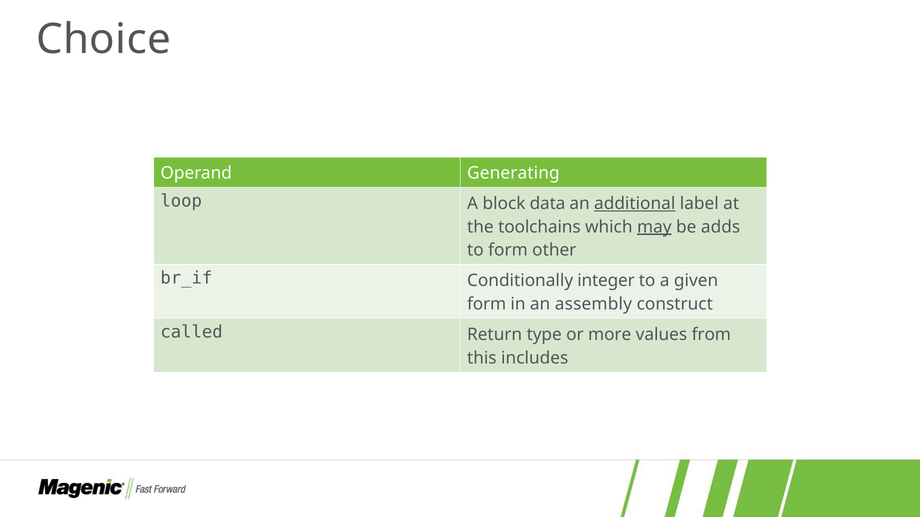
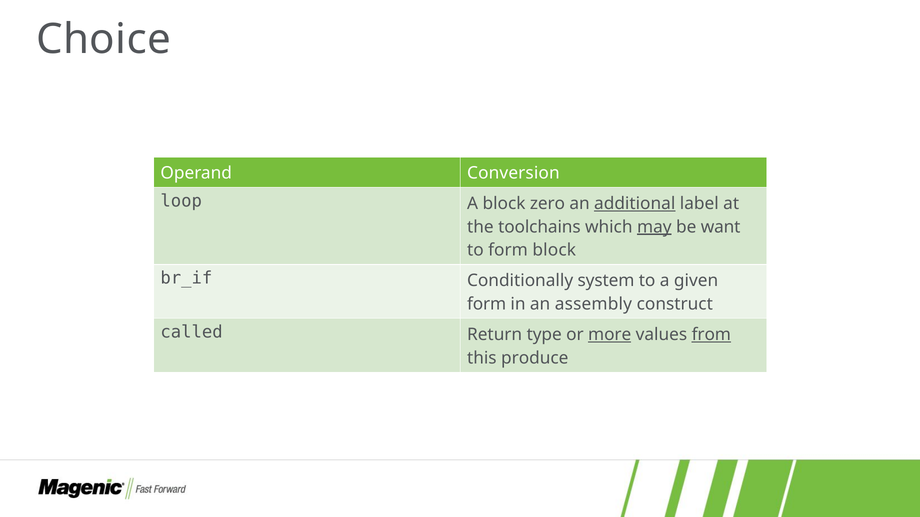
Generating: Generating -> Conversion (513, 173)
data: data -> zero (547, 204)
adds: adds -> want (721, 227)
form other: other -> block (554, 251)
integer: integer -> system (606, 281)
more underline: none -> present (610, 335)
from underline: none -> present (711, 335)
includes: includes -> produce (535, 358)
